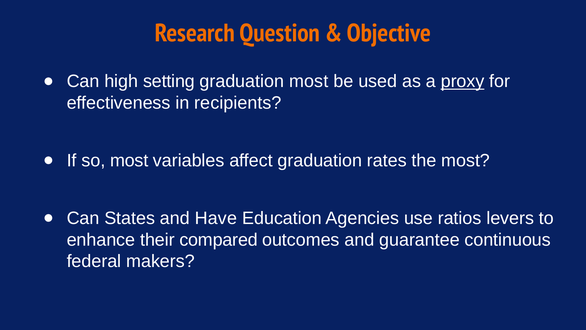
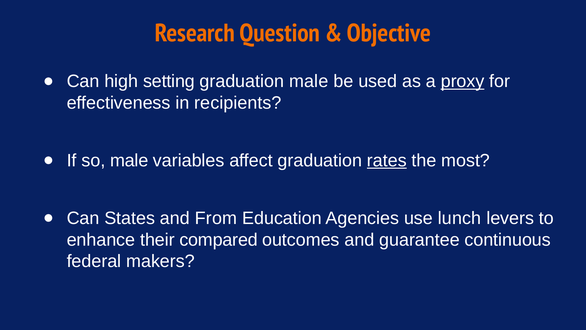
graduation most: most -> male (309, 81)
so most: most -> male (129, 160)
rates underline: none -> present (387, 160)
Have: Have -> From (216, 218)
ratios: ratios -> lunch (459, 218)
